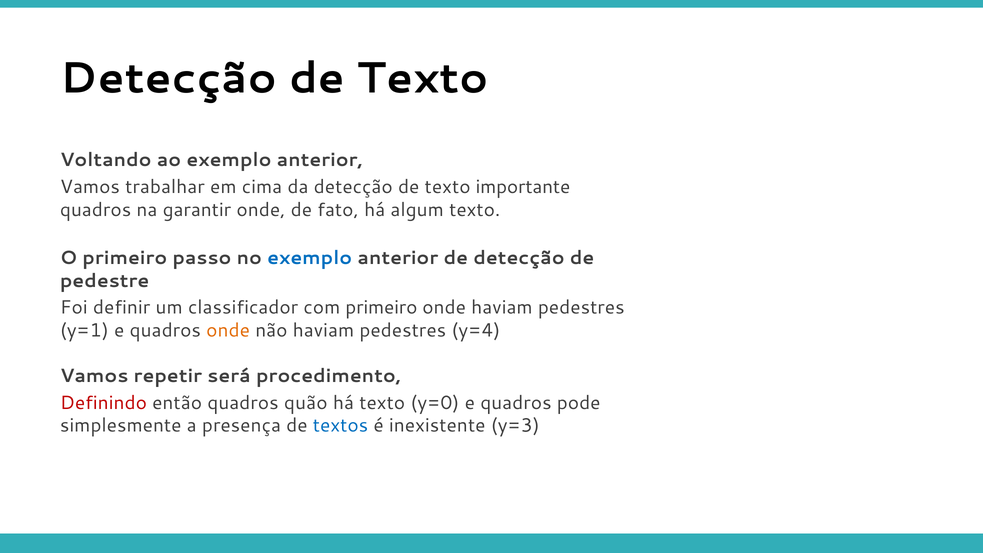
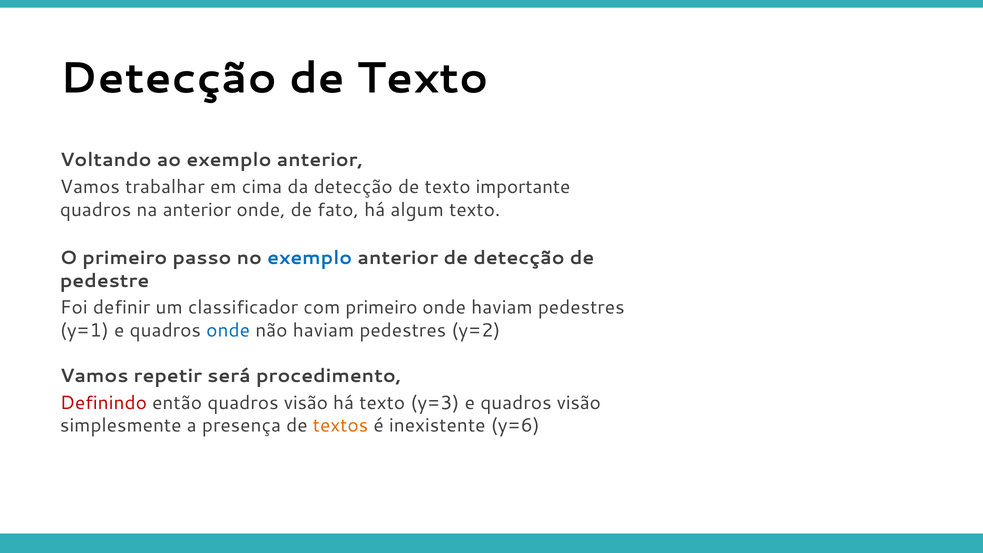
na garantir: garantir -> anterior (197, 210)
onde colour: orange -> blue (228, 331)
y=4: y=4 -> y=2 (476, 331)
então quadros quão: quão -> visão (306, 403)
y=0: y=0 -> y=3 (435, 403)
e quadros pode: pode -> visão (579, 403)
textos colour: blue -> orange (341, 426)
y=3: y=3 -> y=6 (515, 426)
